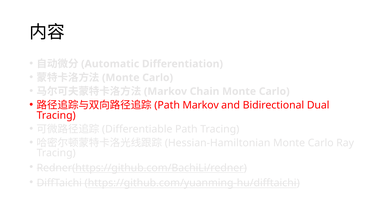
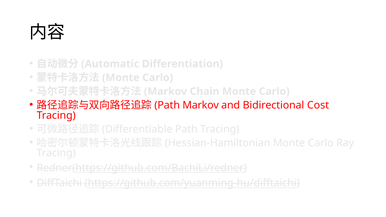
Dual: Dual -> Cost (318, 105)
